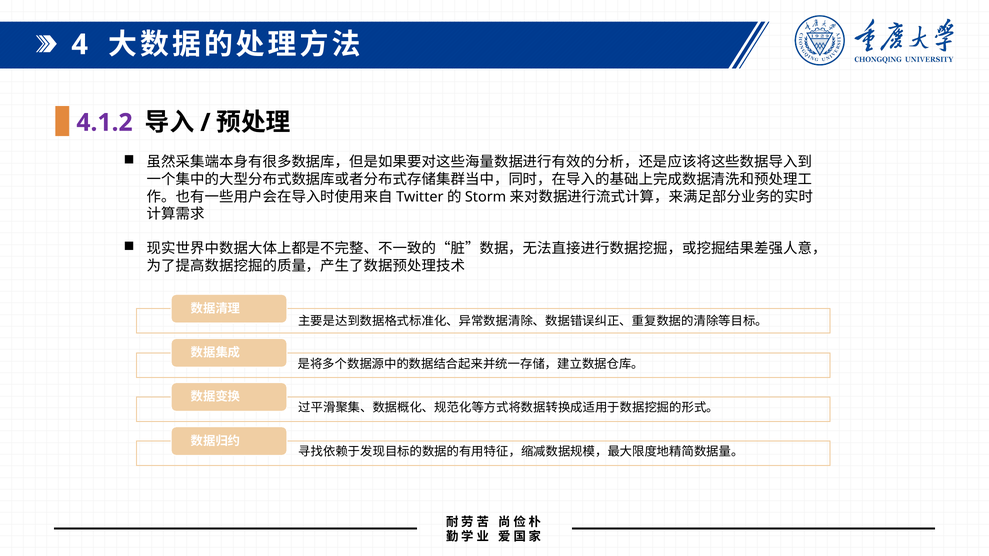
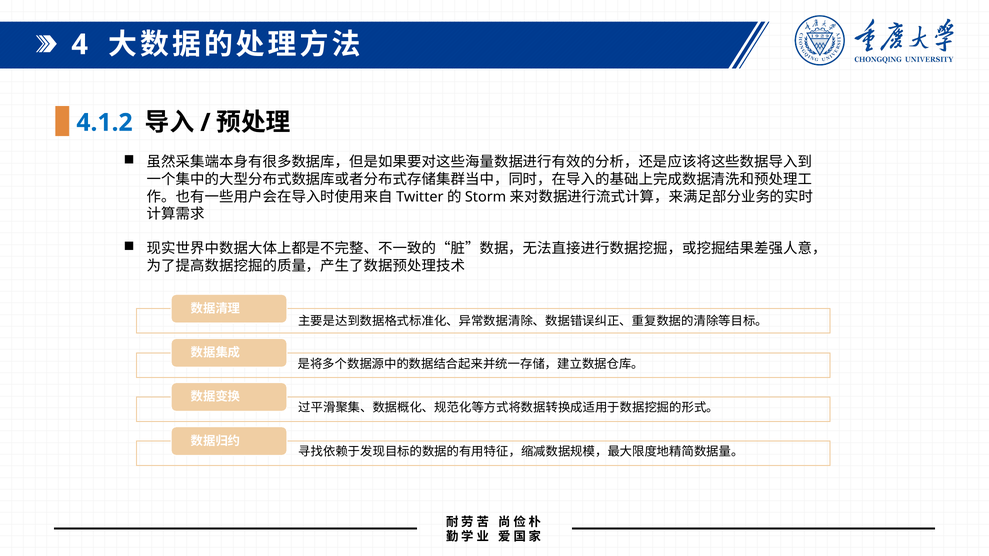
4.1.2 colour: purple -> blue (104, 123)
